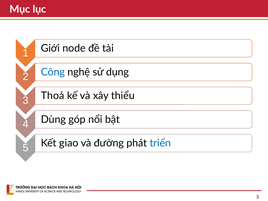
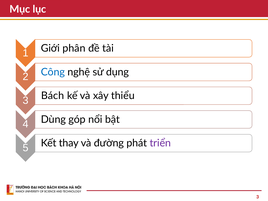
node: node -> phân (74, 48)
Thoả: Thoả -> Bách (53, 96)
giao: giao -> thay (69, 143)
triển colour: blue -> purple (160, 143)
